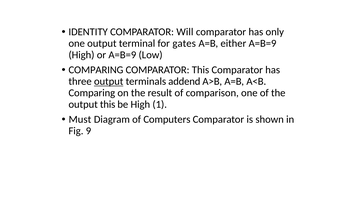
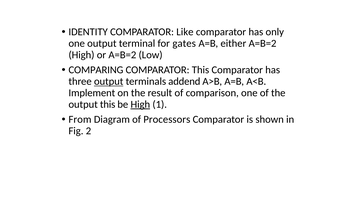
Will: Will -> Like (185, 32)
either A=B=9: A=B=9 -> A=B=2 (263, 43)
or A=B=9: A=B=9 -> A=B=2 (122, 55)
Comparing: Comparing -> Implement (92, 93)
High underline: none -> present (140, 104)
Must: Must -> From (80, 120)
Computers: Computers -> Processors (167, 120)
9: 9 -> 2 (88, 131)
